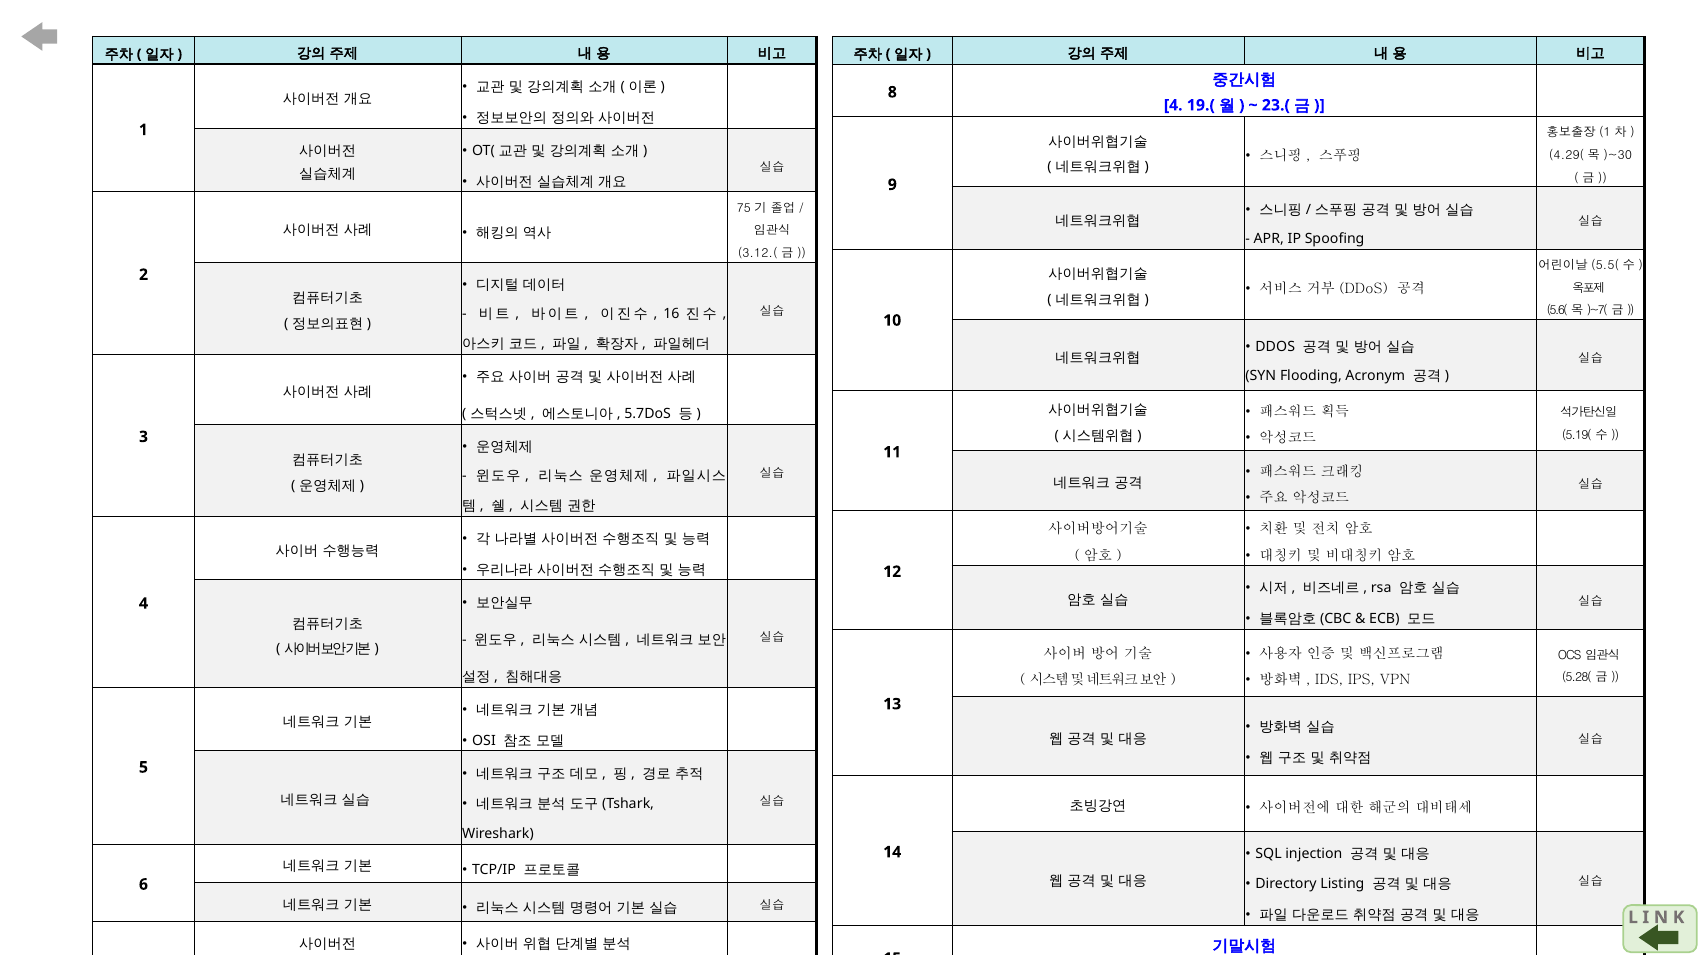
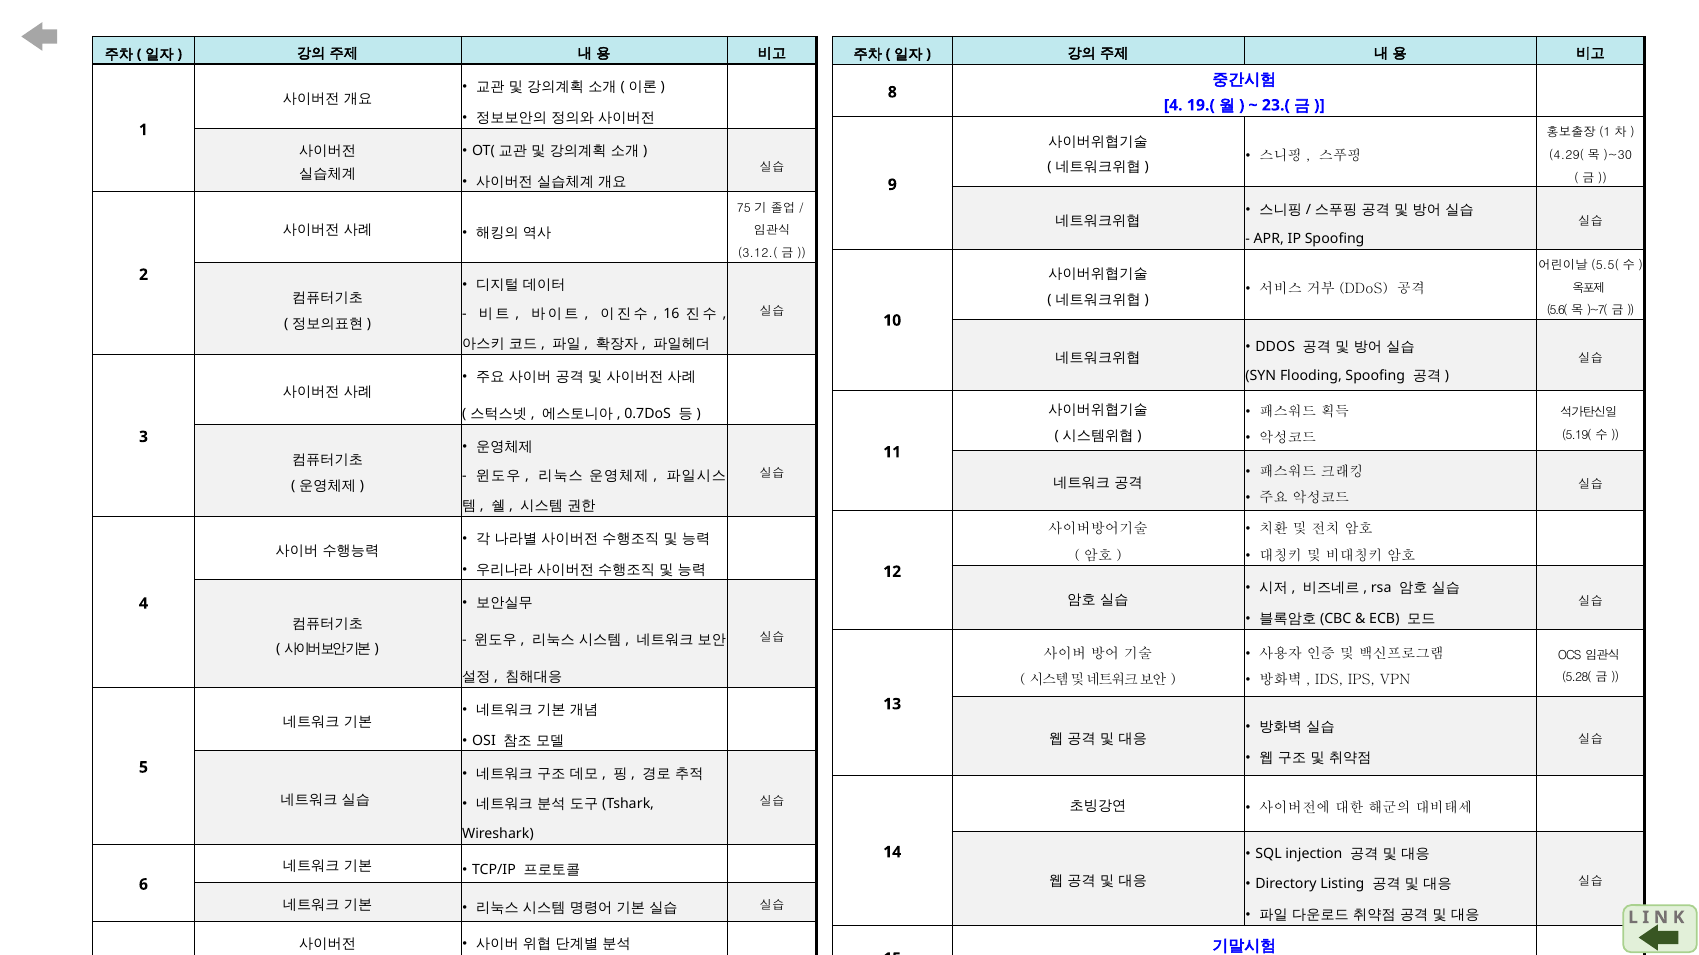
Flooding Acronym: Acronym -> Spoofing (1375, 376)
5.7DoS: 5.7DoS -> 0.7DoS (648, 414)
